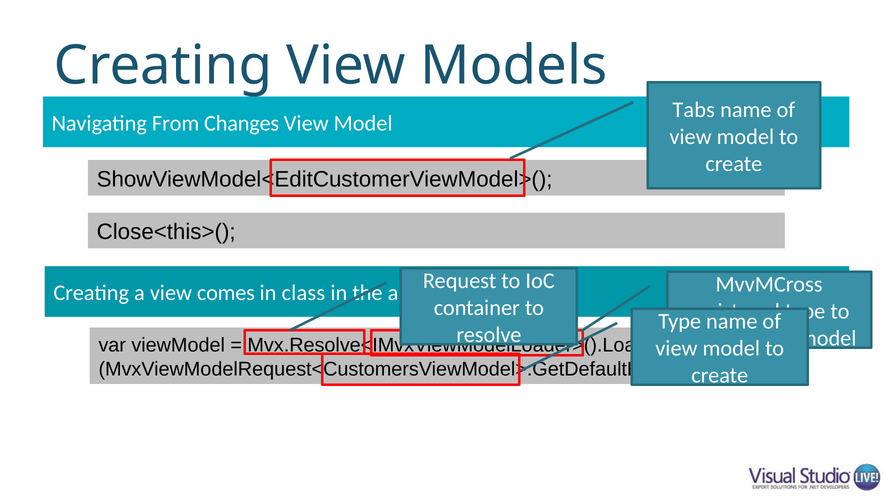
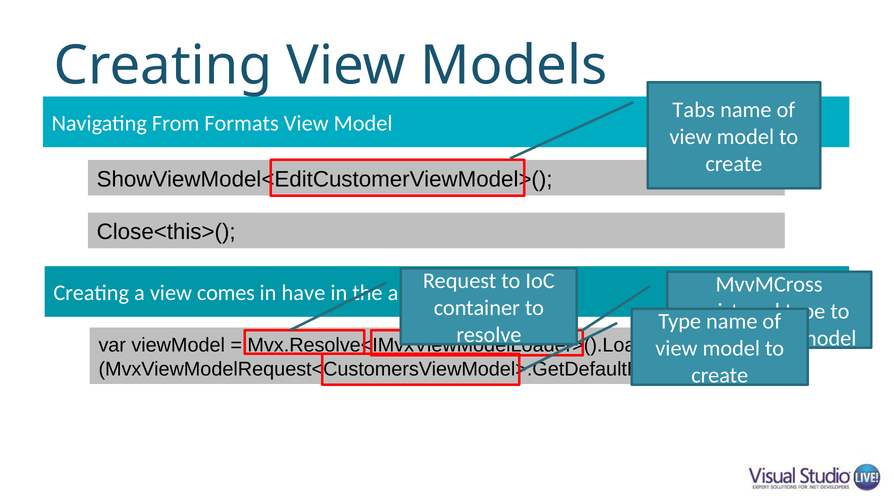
Changes: Changes -> Formats (242, 123)
class: class -> have (303, 293)
